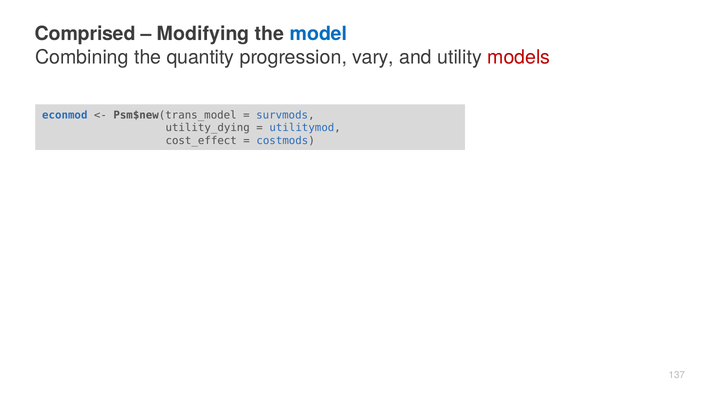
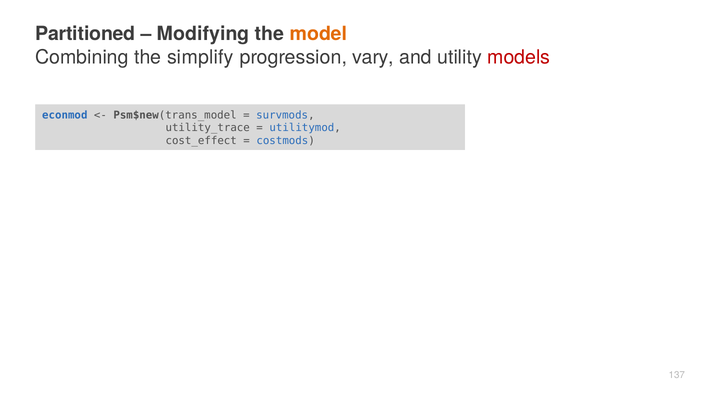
Comprised: Comprised -> Partitioned (85, 34)
model colour: blue -> orange (319, 34)
quantity: quantity -> simplify (200, 57)
utility_dying: utility_dying -> utility_trace (208, 128)
